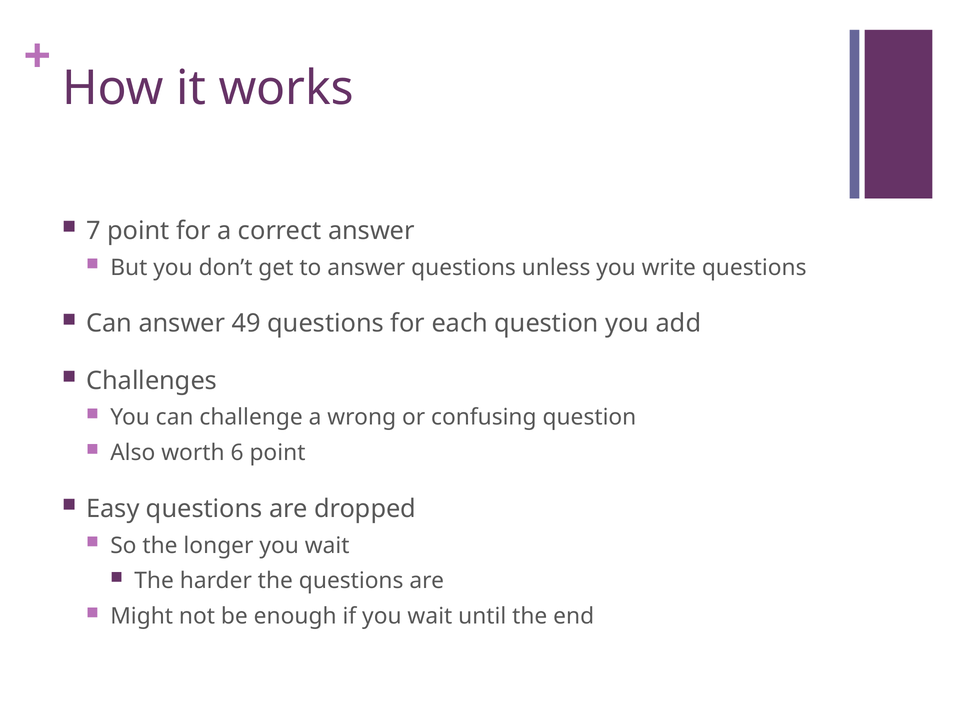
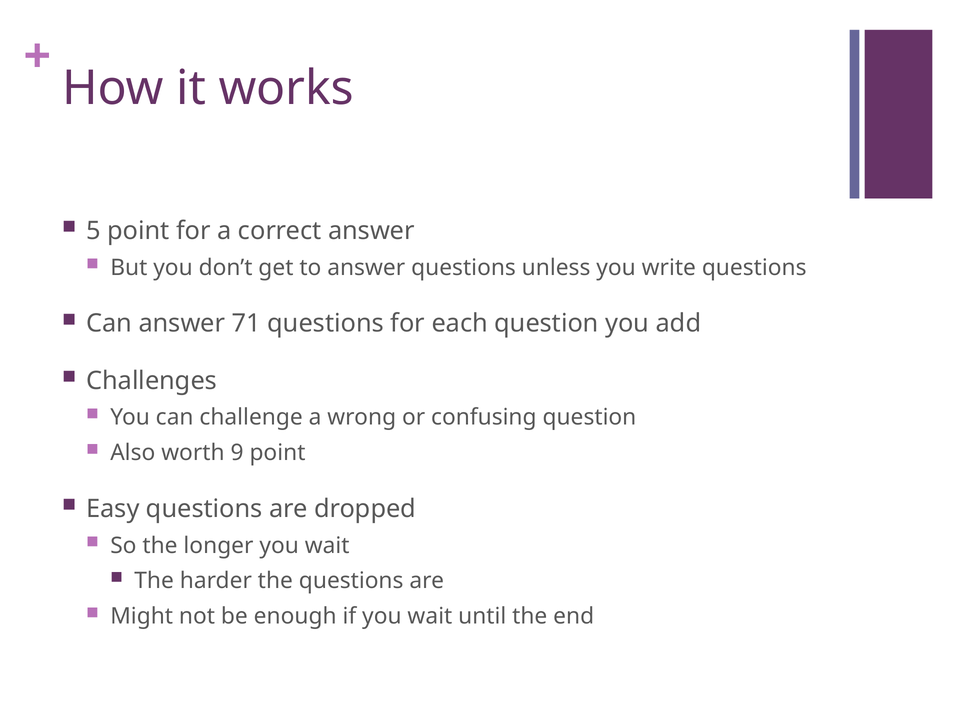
7: 7 -> 5 (93, 230)
49: 49 -> 71 (246, 323)
6: 6 -> 9 (237, 452)
